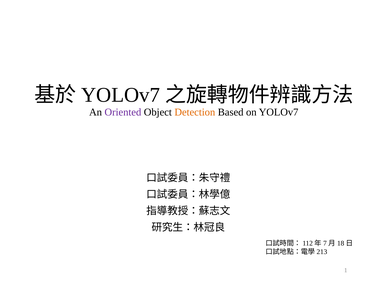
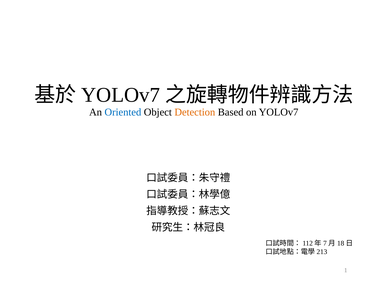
Oriented colour: purple -> blue (123, 112)
